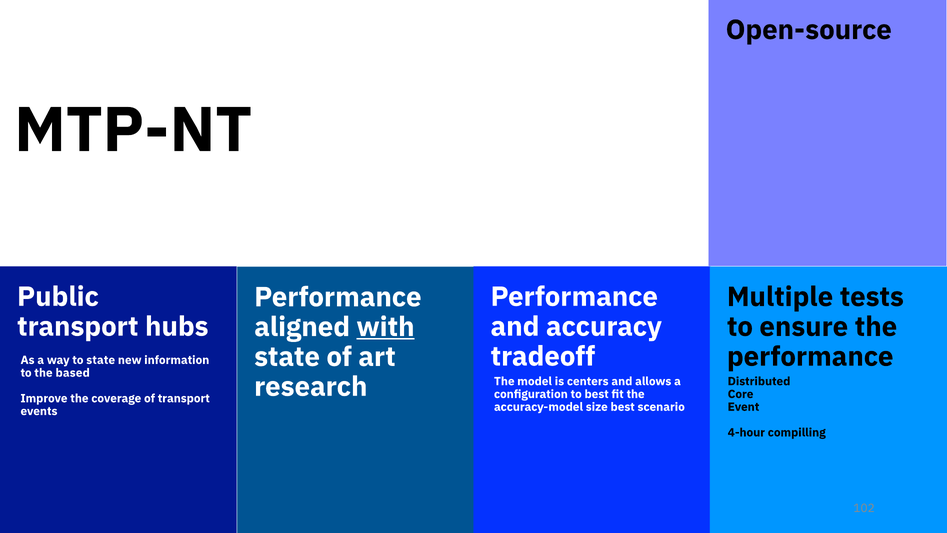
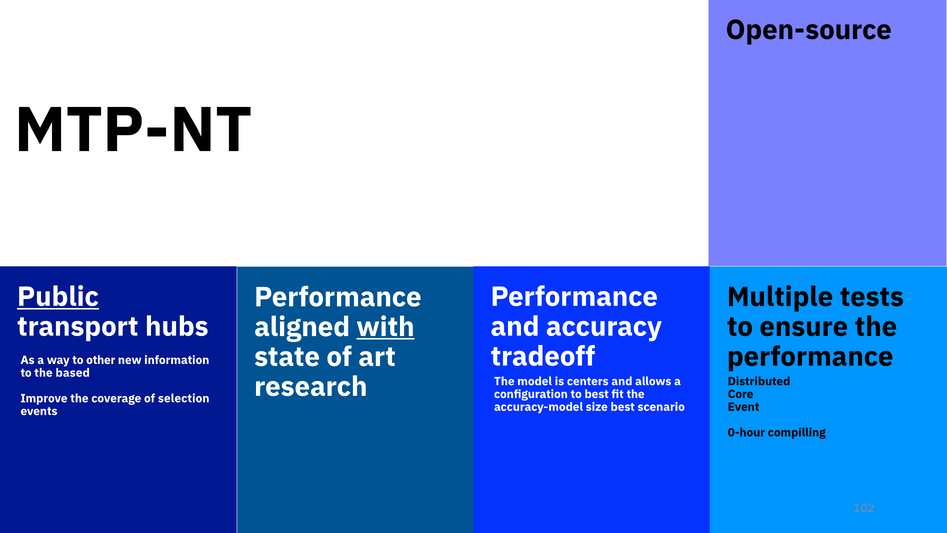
Public underline: none -> present (58, 297)
to state: state -> other (101, 360)
of transport: transport -> selection (184, 398)
4-hour: 4-hour -> 0-hour (746, 432)
